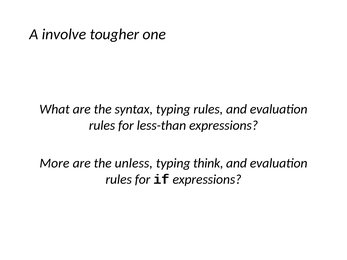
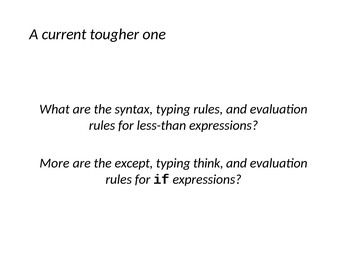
involve: involve -> current (64, 34)
unless: unless -> except (134, 163)
